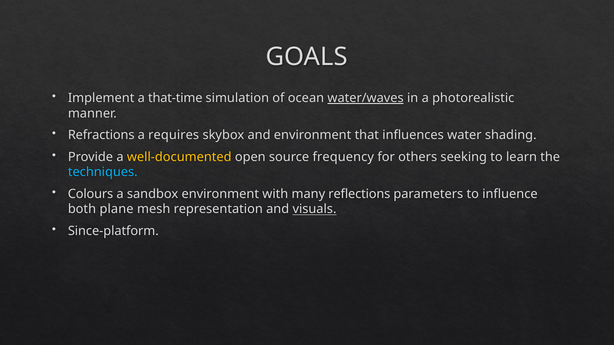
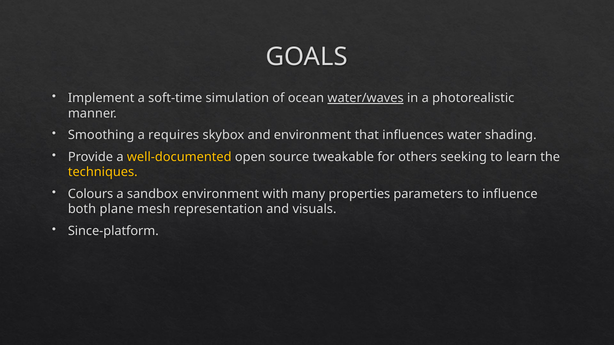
that-time: that-time -> soft-time (175, 98)
Refractions: Refractions -> Smoothing (101, 135)
frequency: frequency -> tweakable (343, 157)
techniques colour: light blue -> yellow (103, 172)
reflections: reflections -> properties (359, 194)
visuals underline: present -> none (314, 209)
